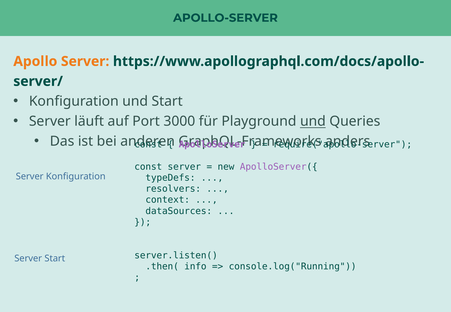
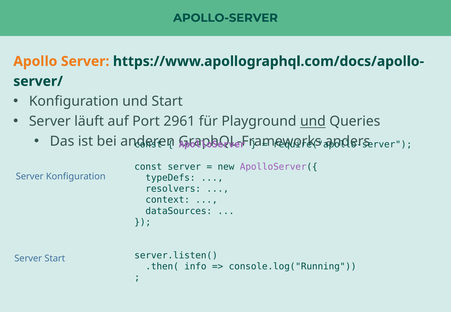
3000: 3000 -> 2961 (179, 121)
